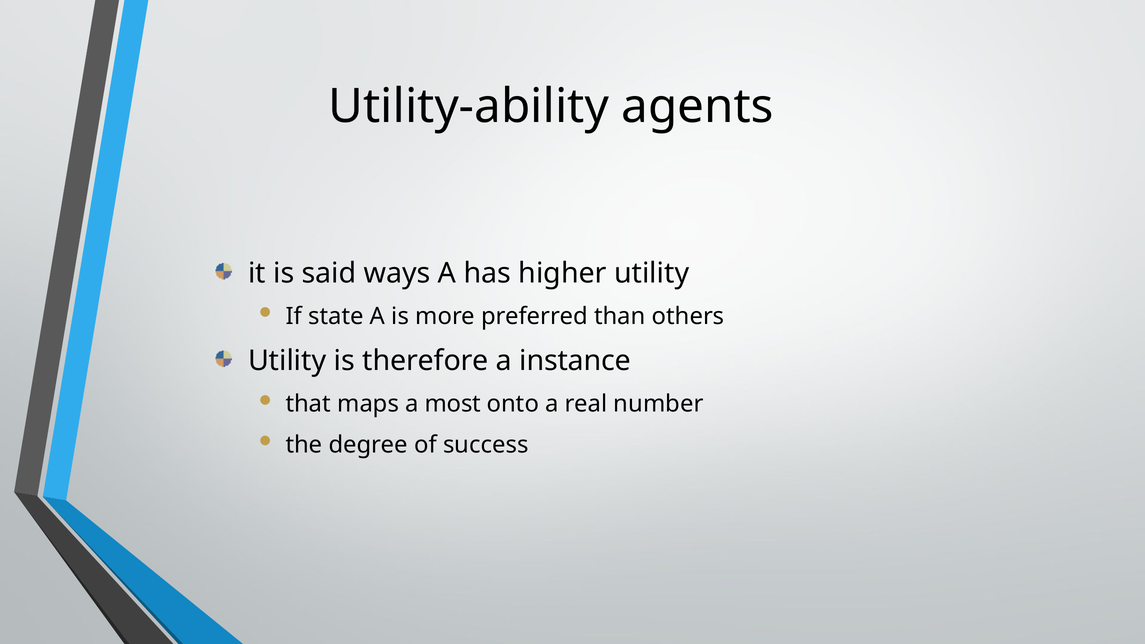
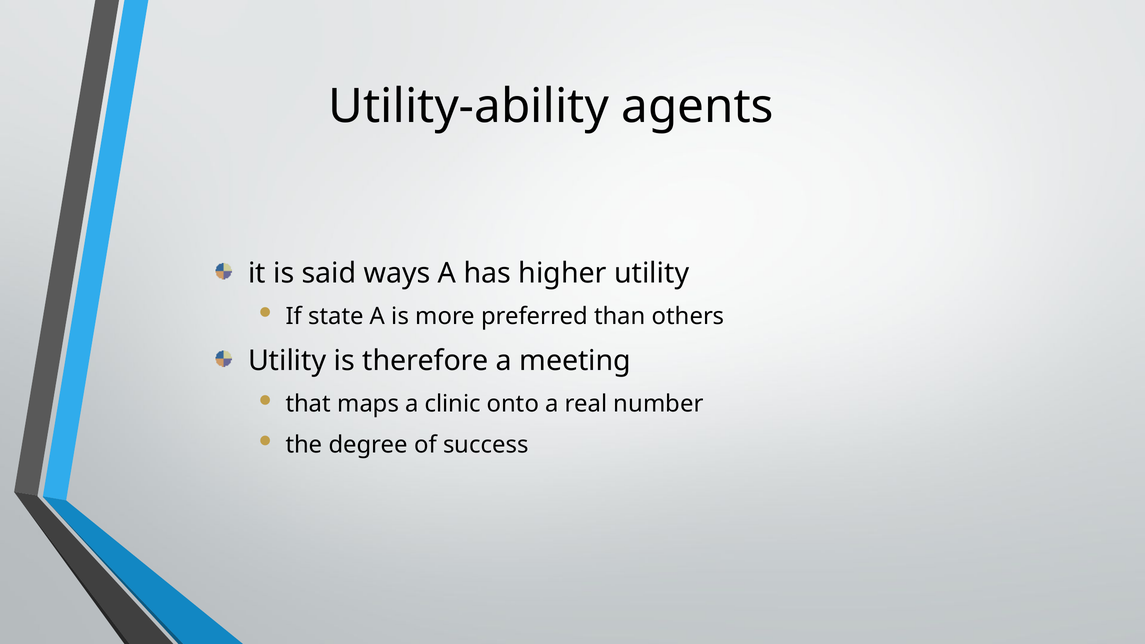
instance: instance -> meeting (575, 361)
most: most -> clinic (453, 404)
